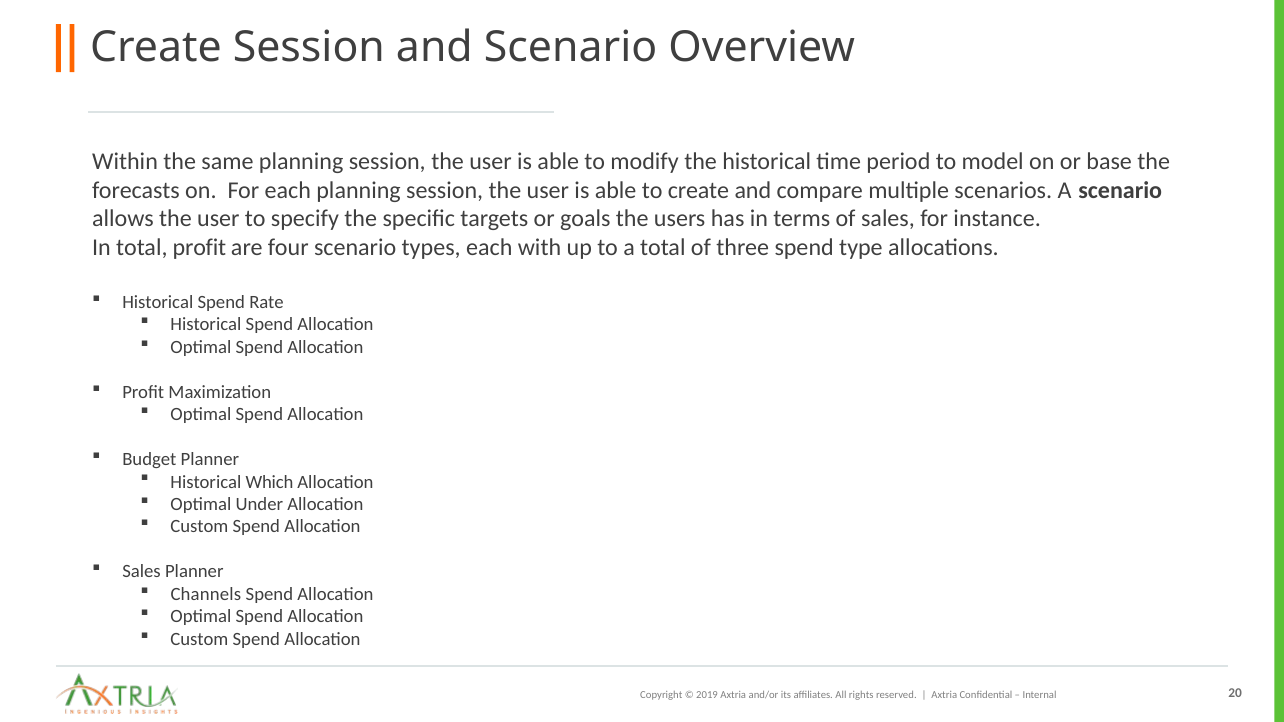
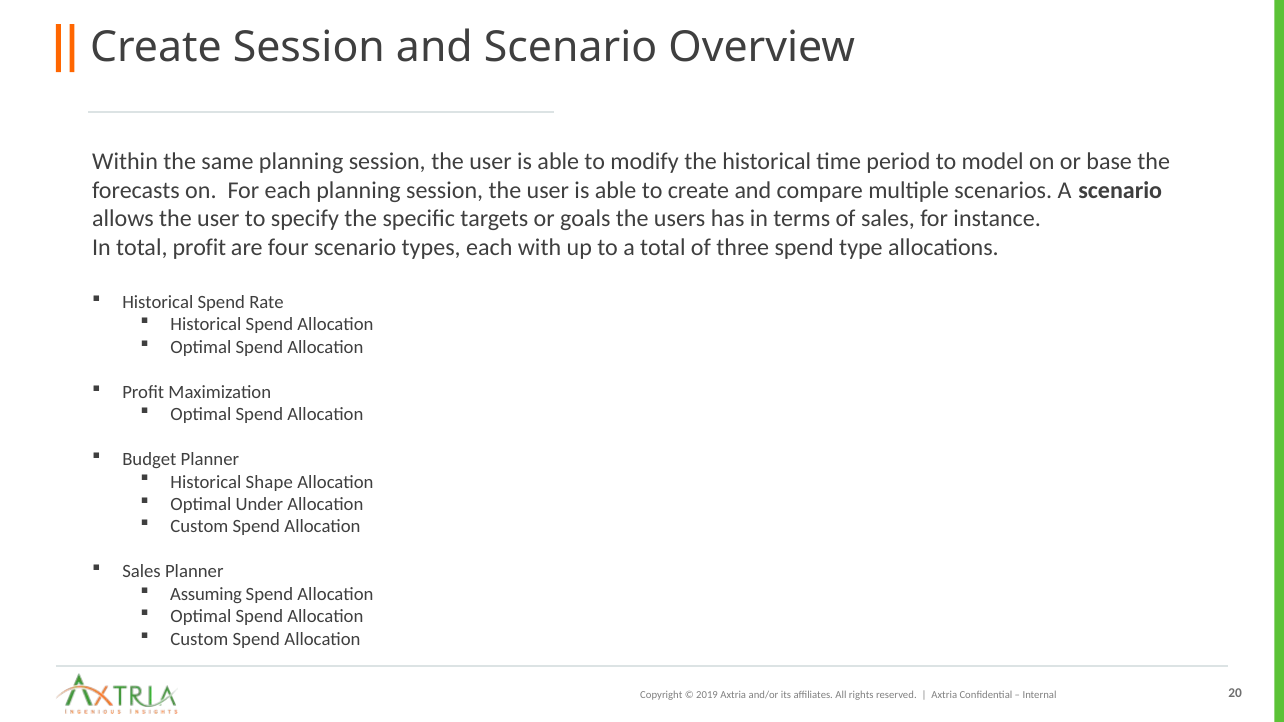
Which: Which -> Shape (269, 482)
Channels: Channels -> Assuming (206, 594)
